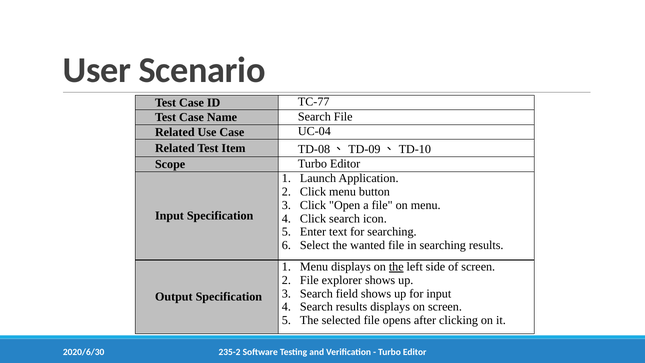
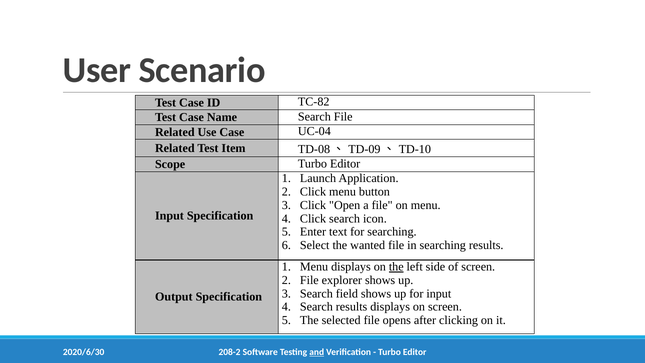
TC-77: TC-77 -> TC-82 (314, 102)
235-2: 235-2 -> 208-2 (230, 352)
and underline: none -> present (317, 352)
